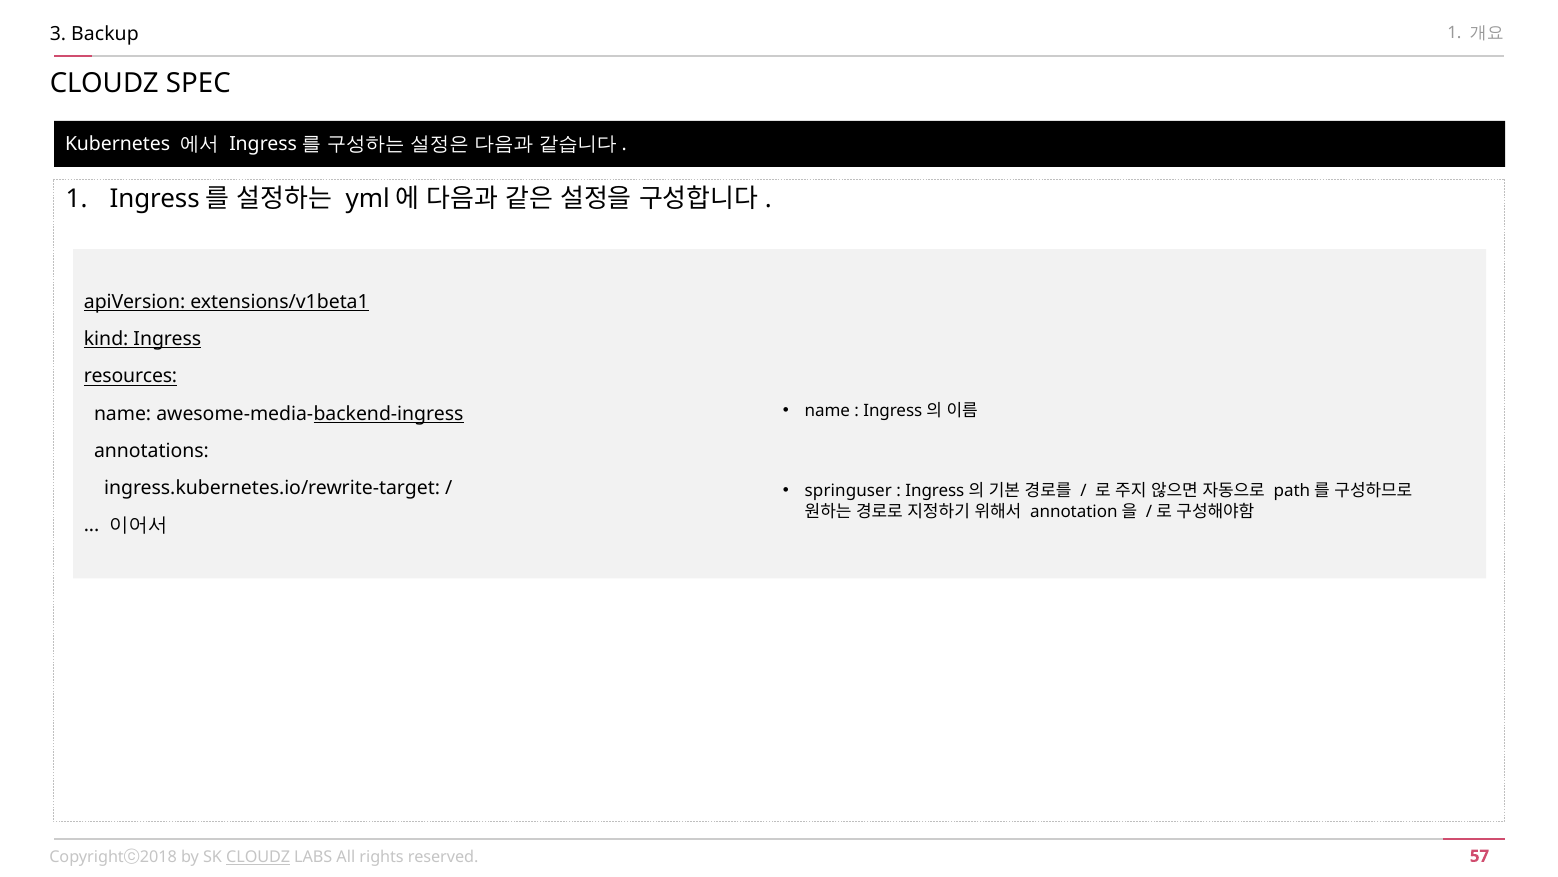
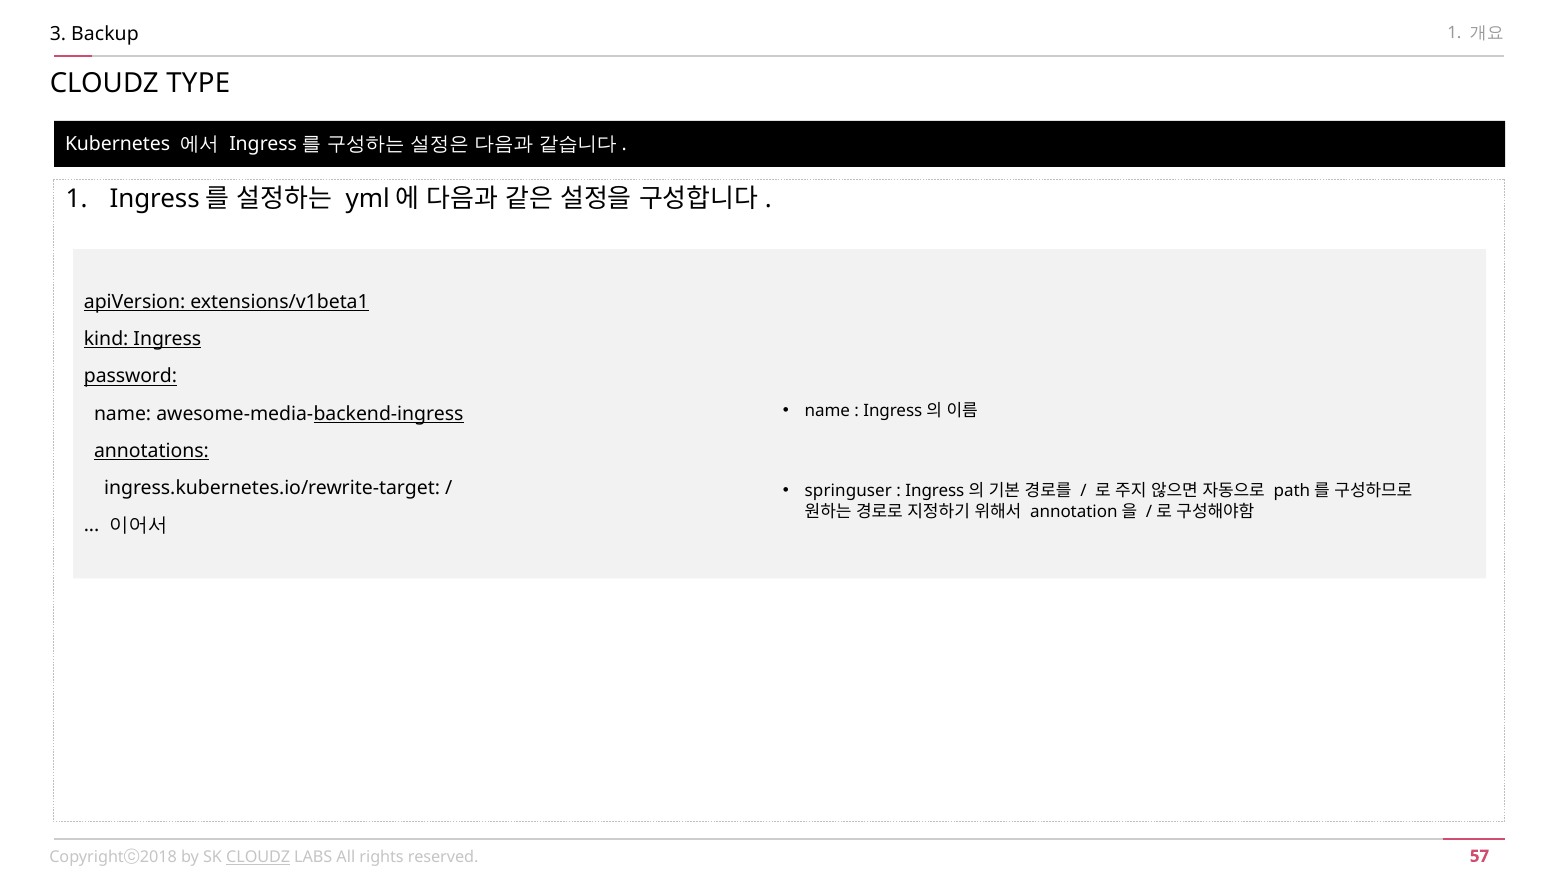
SPEC: SPEC -> TYPE (198, 83)
resources: resources -> password (130, 376)
annotations underline: none -> present (151, 451)
